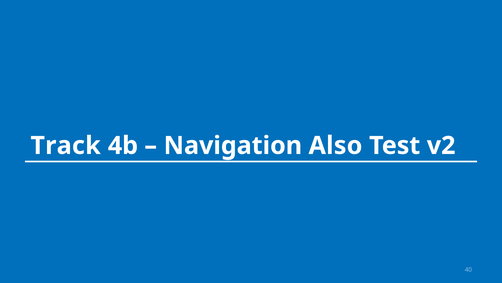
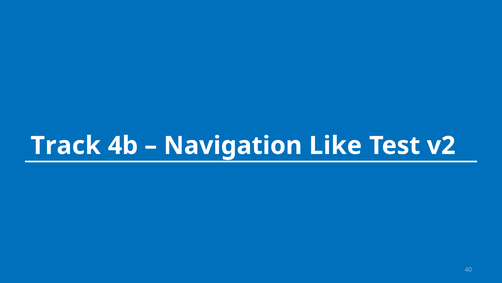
Also: Also -> Like (335, 145)
